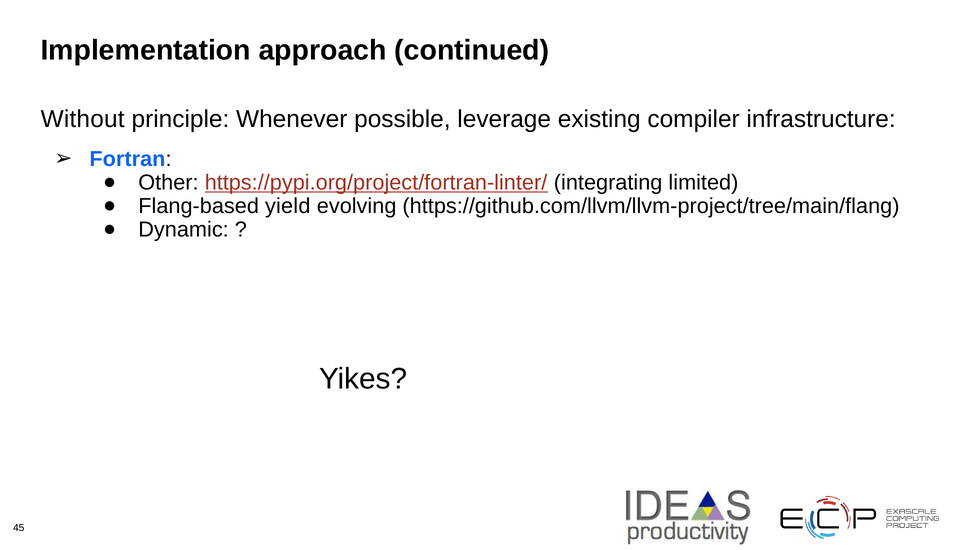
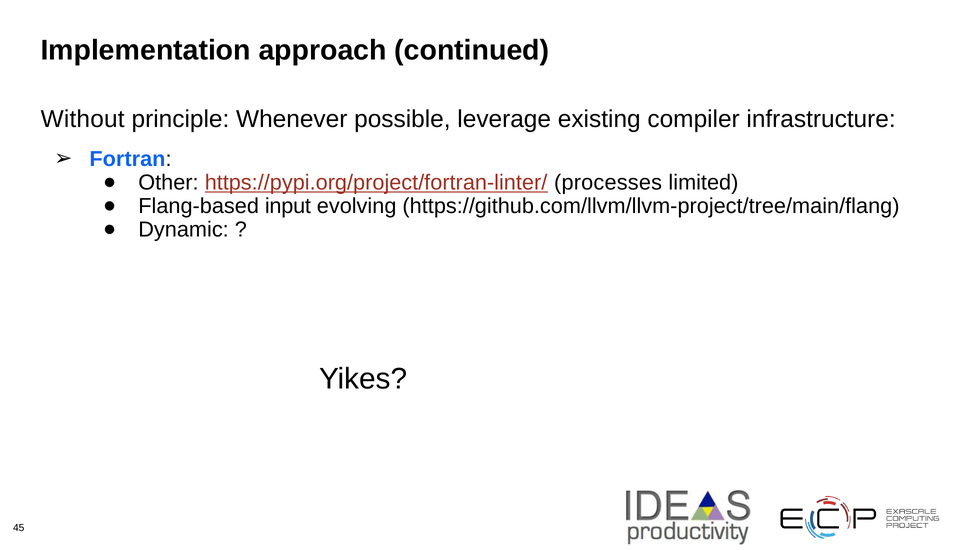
integrating: integrating -> processes (608, 183)
yield: yield -> input (288, 206)
